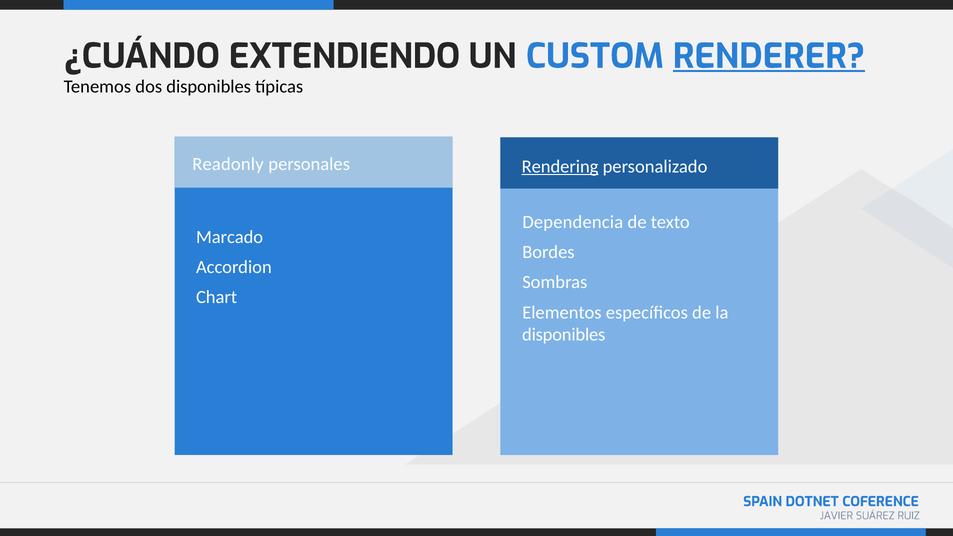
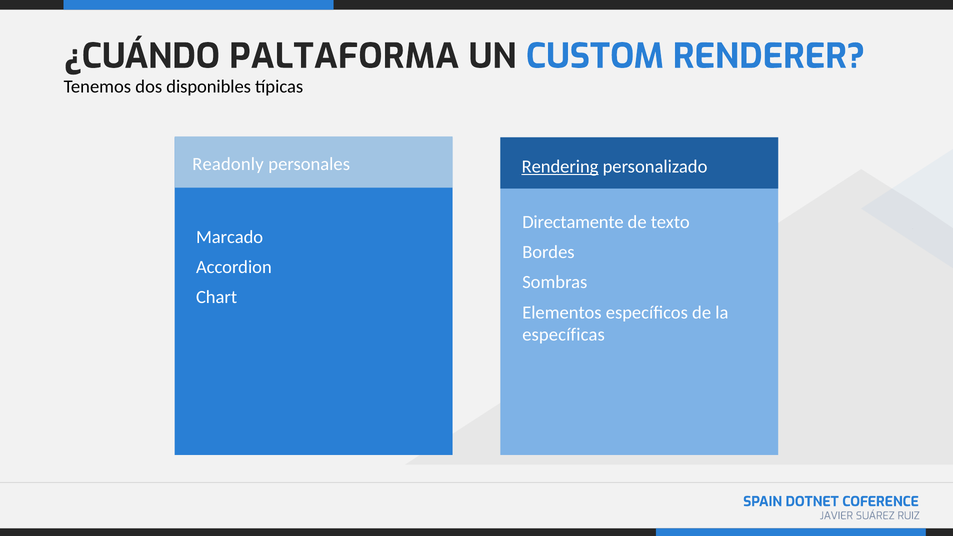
EXTENDIENDO: EXTENDIENDO -> PALTAFORMA (344, 56)
RENDERER underline: present -> none (769, 56)
Dependencia: Dependencia -> Directamente (573, 222)
disponibles: disponibles -> específicas (564, 335)
